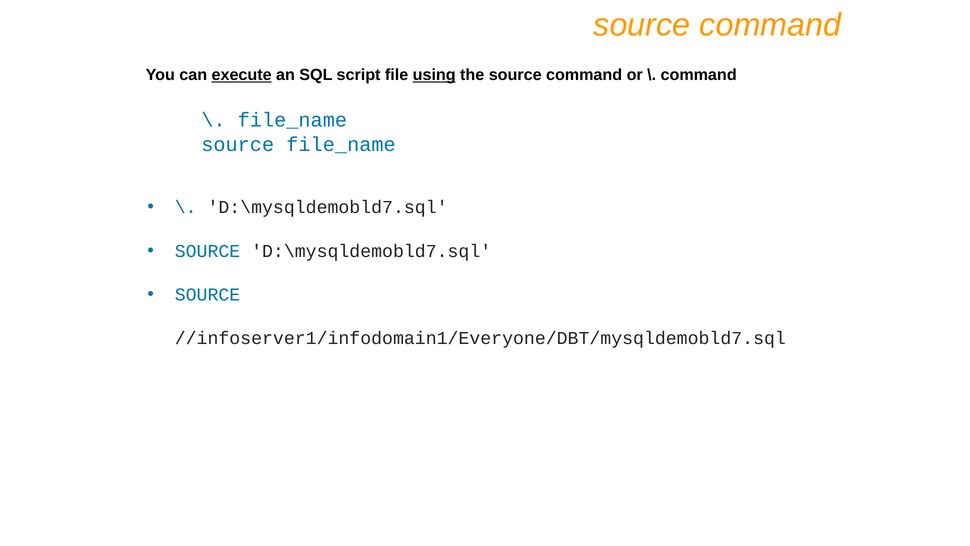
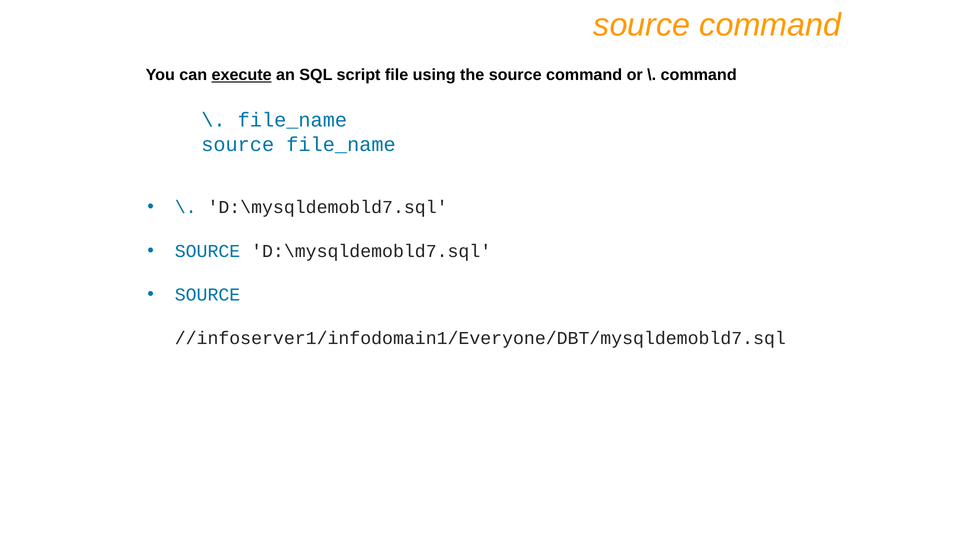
using underline: present -> none (434, 75)
